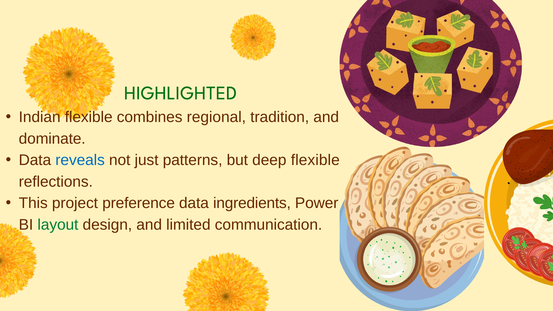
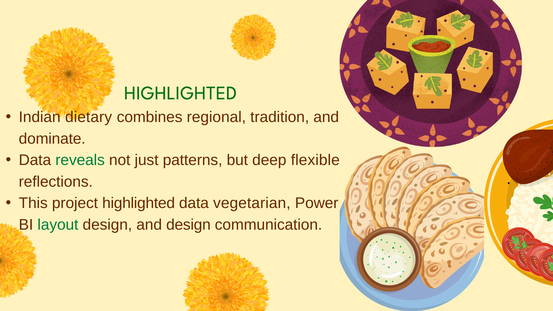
Indian flexible: flexible -> dietary (89, 117)
reveals colour: blue -> green (80, 160)
project preference: preference -> highlighted (139, 203)
ingredients: ingredients -> vegetarian (252, 203)
and limited: limited -> design (188, 225)
